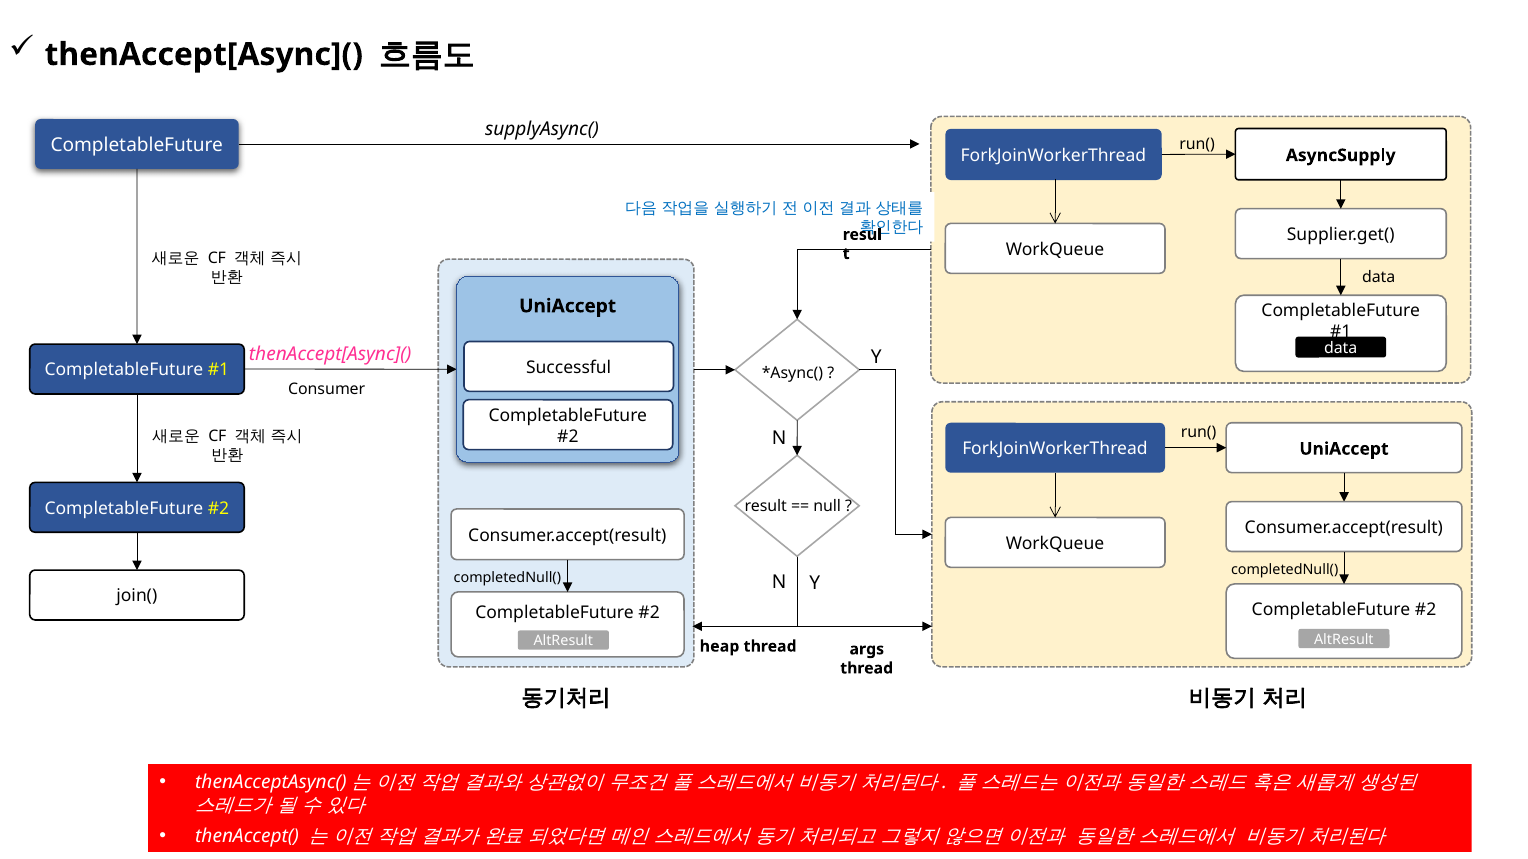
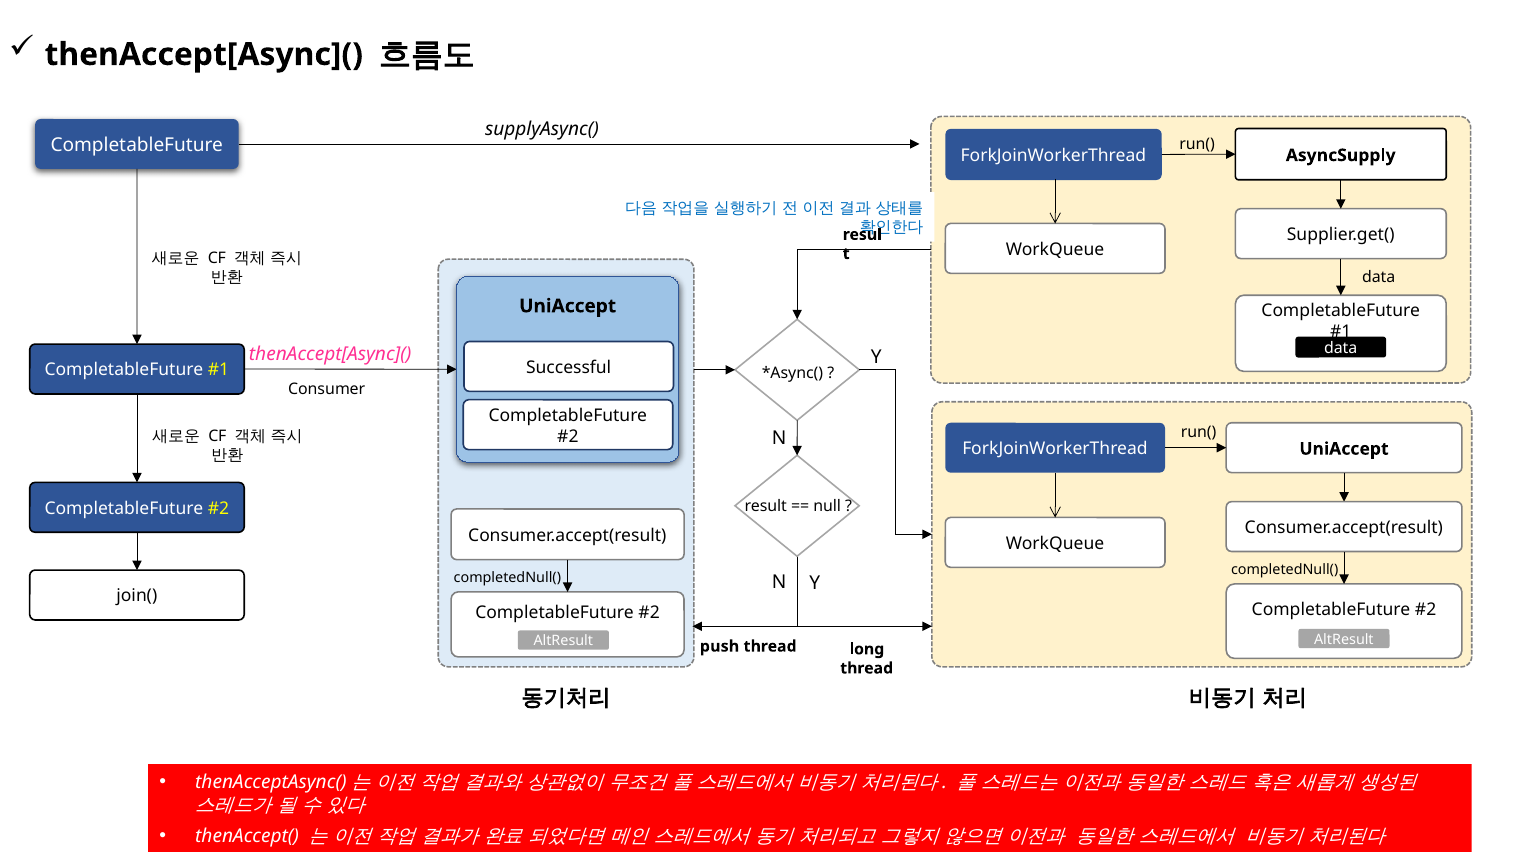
heap: heap -> push (720, 647)
args: args -> long (867, 649)
